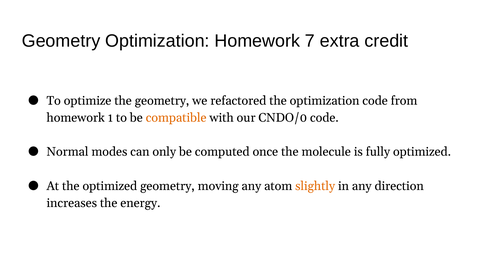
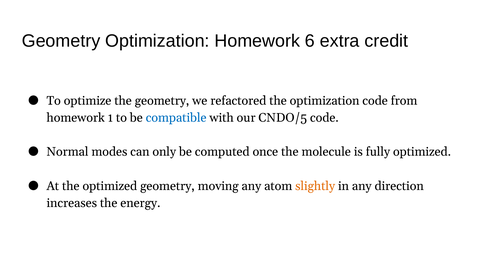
7: 7 -> 6 (310, 41)
compatible colour: orange -> blue (176, 118)
CNDO/0: CNDO/0 -> CNDO/5 (283, 118)
